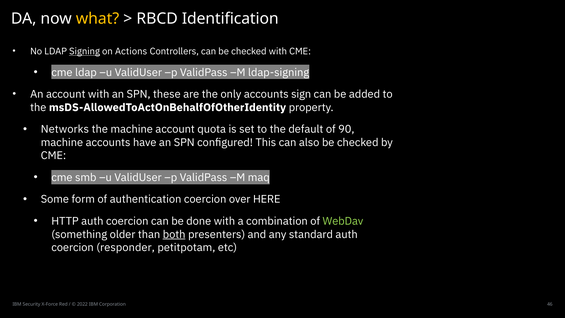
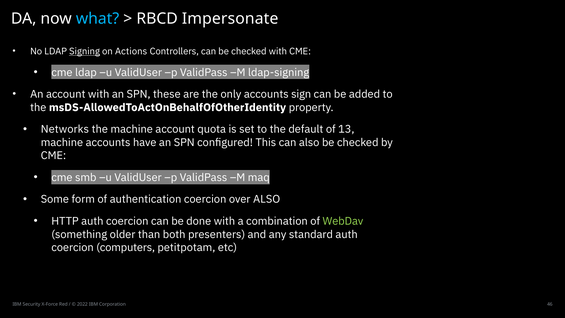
what colour: yellow -> light blue (98, 19)
Identification: Identification -> Impersonate (230, 19)
90: 90 -> 13 (346, 129)
over HERE: HERE -> ALSO (267, 199)
both underline: present -> none (174, 234)
responder: responder -> computers (126, 247)
